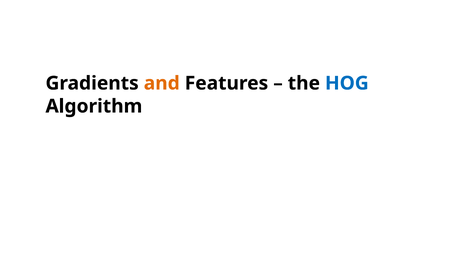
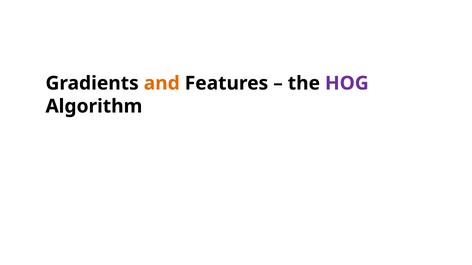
HOG colour: blue -> purple (347, 83)
